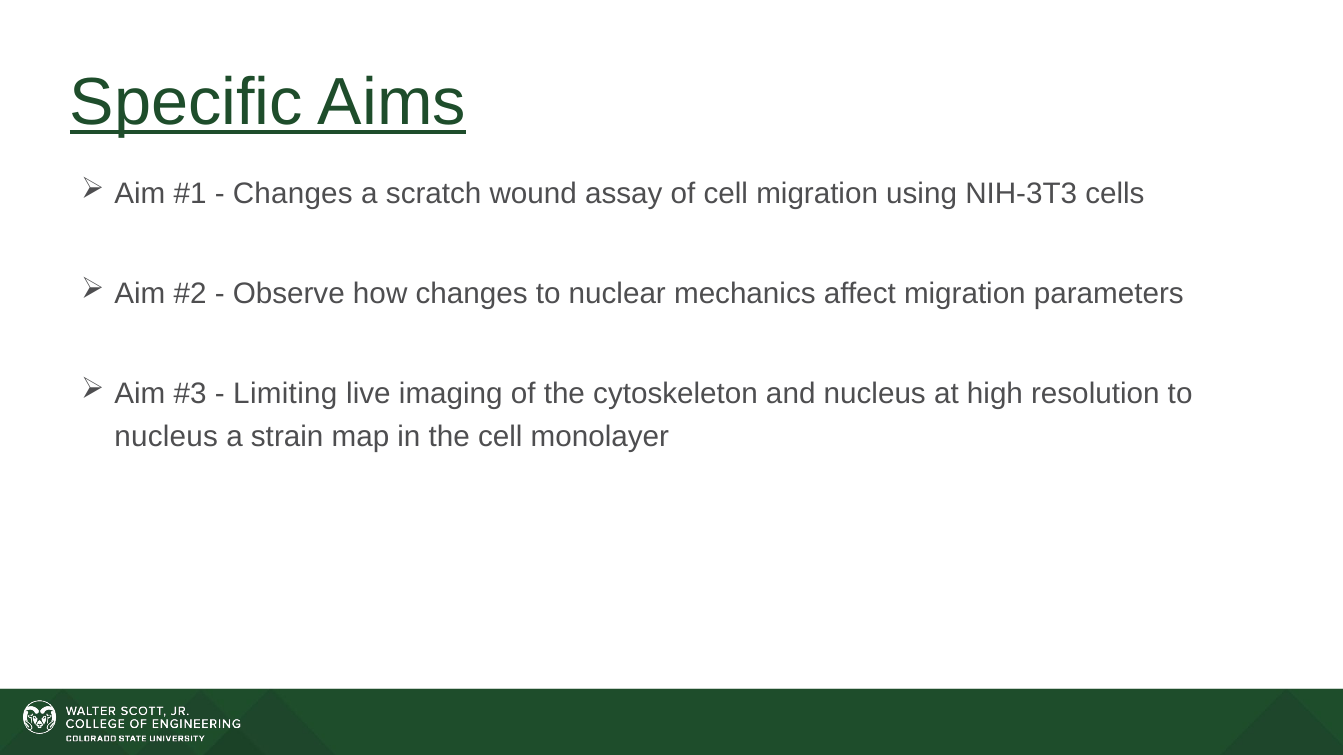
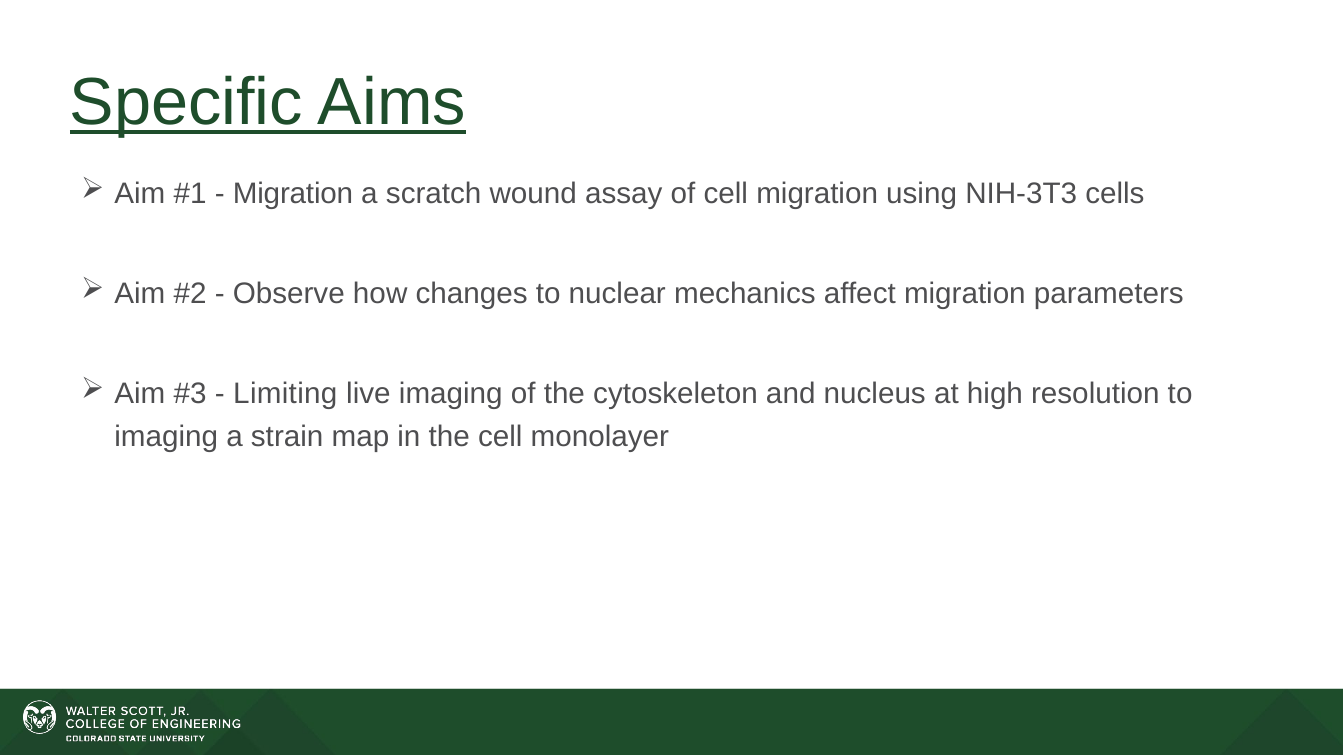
Changes: Changes -> Migration (293, 194)
nucleus: nucleus -> imaging (166, 437)
